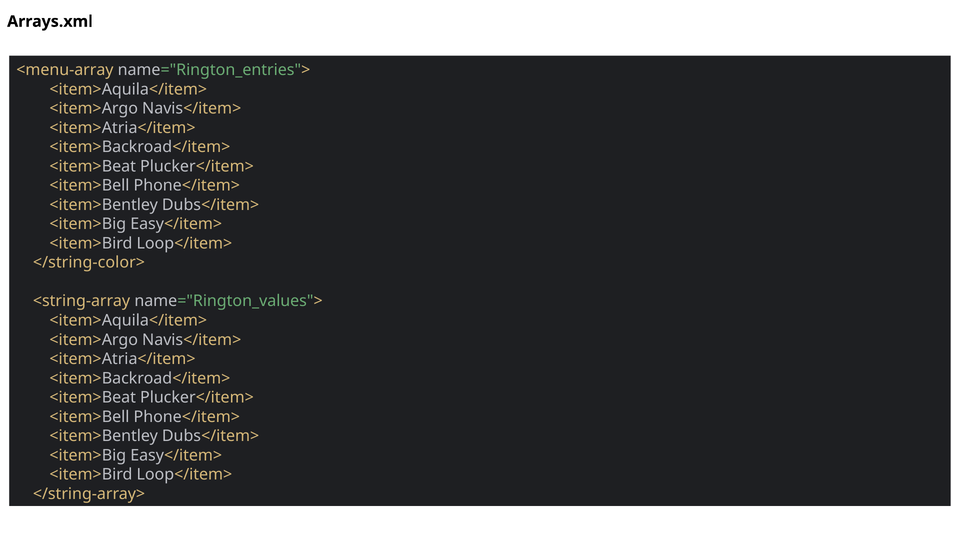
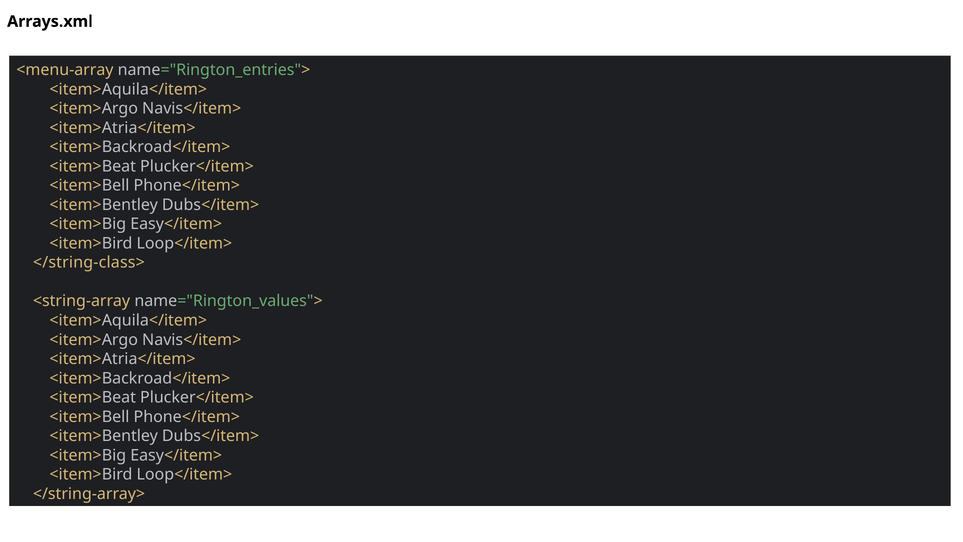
</string-color>: </string-color> -> </string-class> (89, 263)
